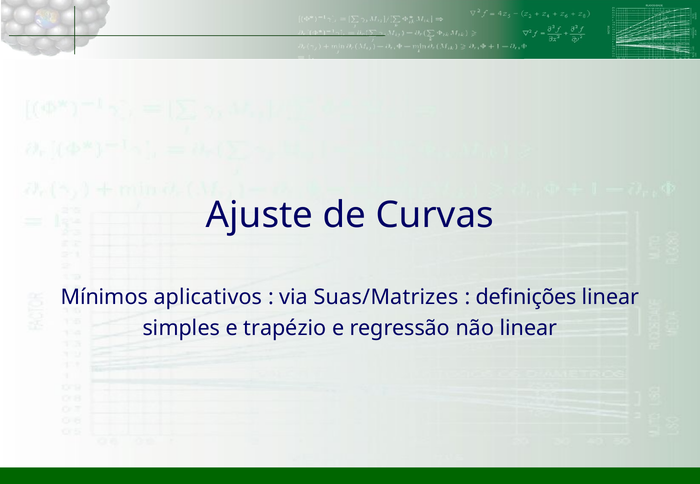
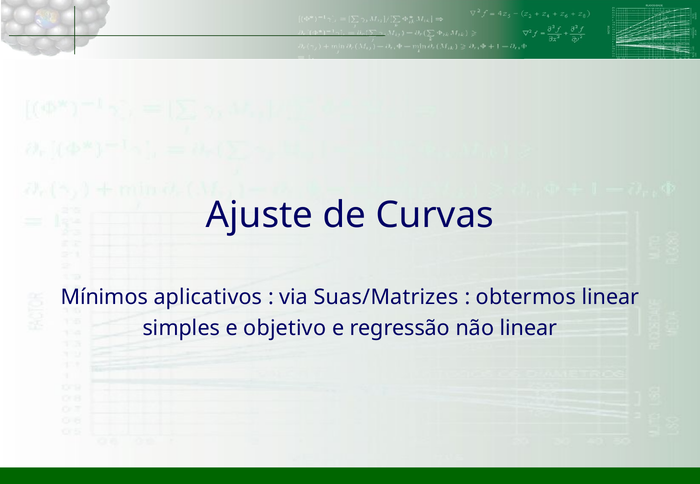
definições: definições -> obtermos (526, 297)
trapézio: trapézio -> objetivo (285, 328)
